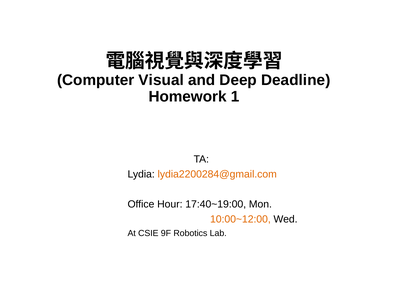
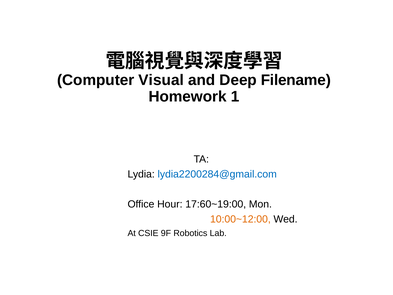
Deadline: Deadline -> Filename (296, 80)
lydia2200284@gmail.com colour: orange -> blue (217, 174)
17:40~19:00: 17:40~19:00 -> 17:60~19:00 (216, 204)
